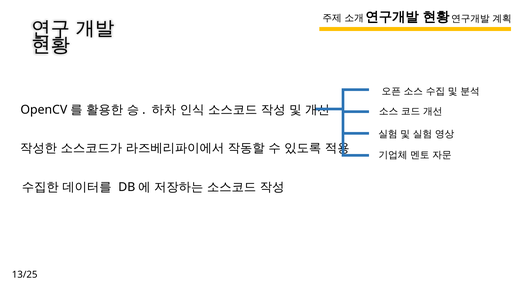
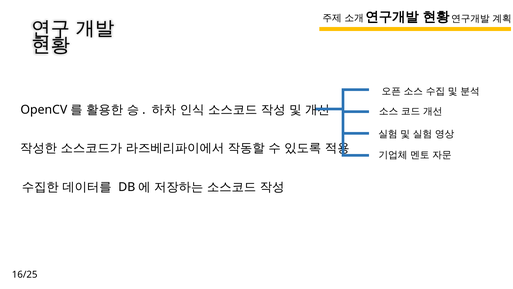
13/25: 13/25 -> 16/25 (25, 274)
